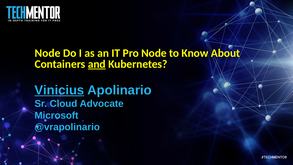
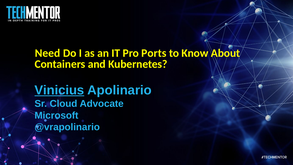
Node: Node -> Need (48, 53)
Pro Node: Node -> Ports (154, 53)
and underline: present -> none (97, 64)
